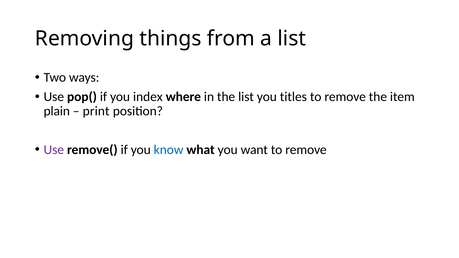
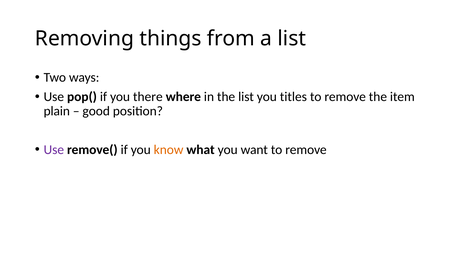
index: index -> there (148, 97)
print: print -> good (96, 111)
know colour: blue -> orange (169, 150)
